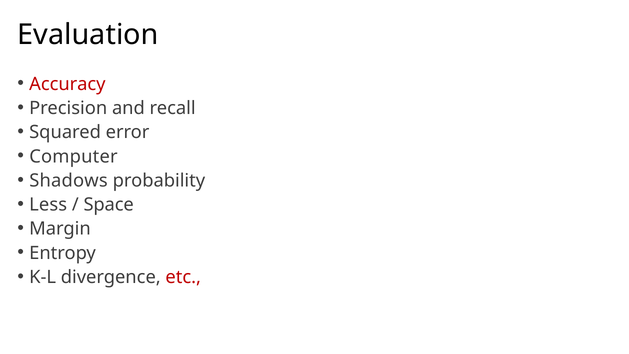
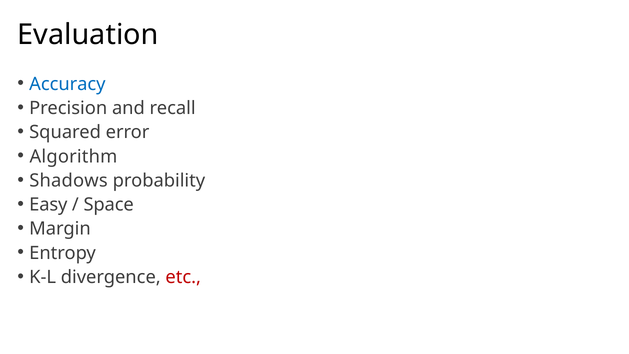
Accuracy colour: red -> blue (67, 84)
Computer: Computer -> Algorithm (73, 156)
Less: Less -> Easy (48, 205)
